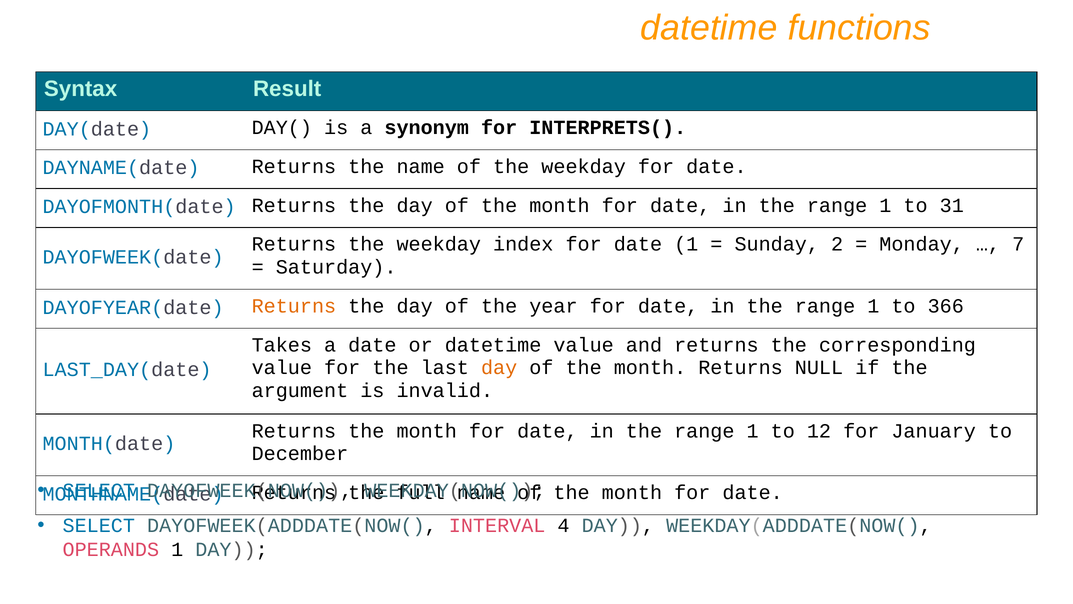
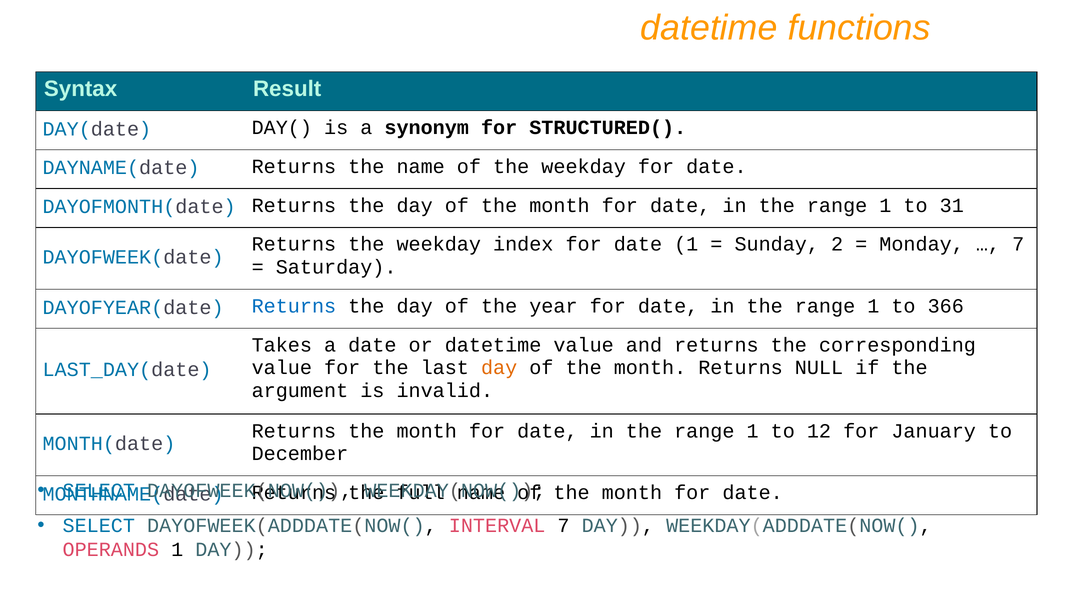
INTERPRETS(: INTERPRETS( -> STRUCTURED( (608, 127)
Returns colour: orange -> blue (294, 306)
INTERVAL 4: 4 -> 7 (564, 525)
